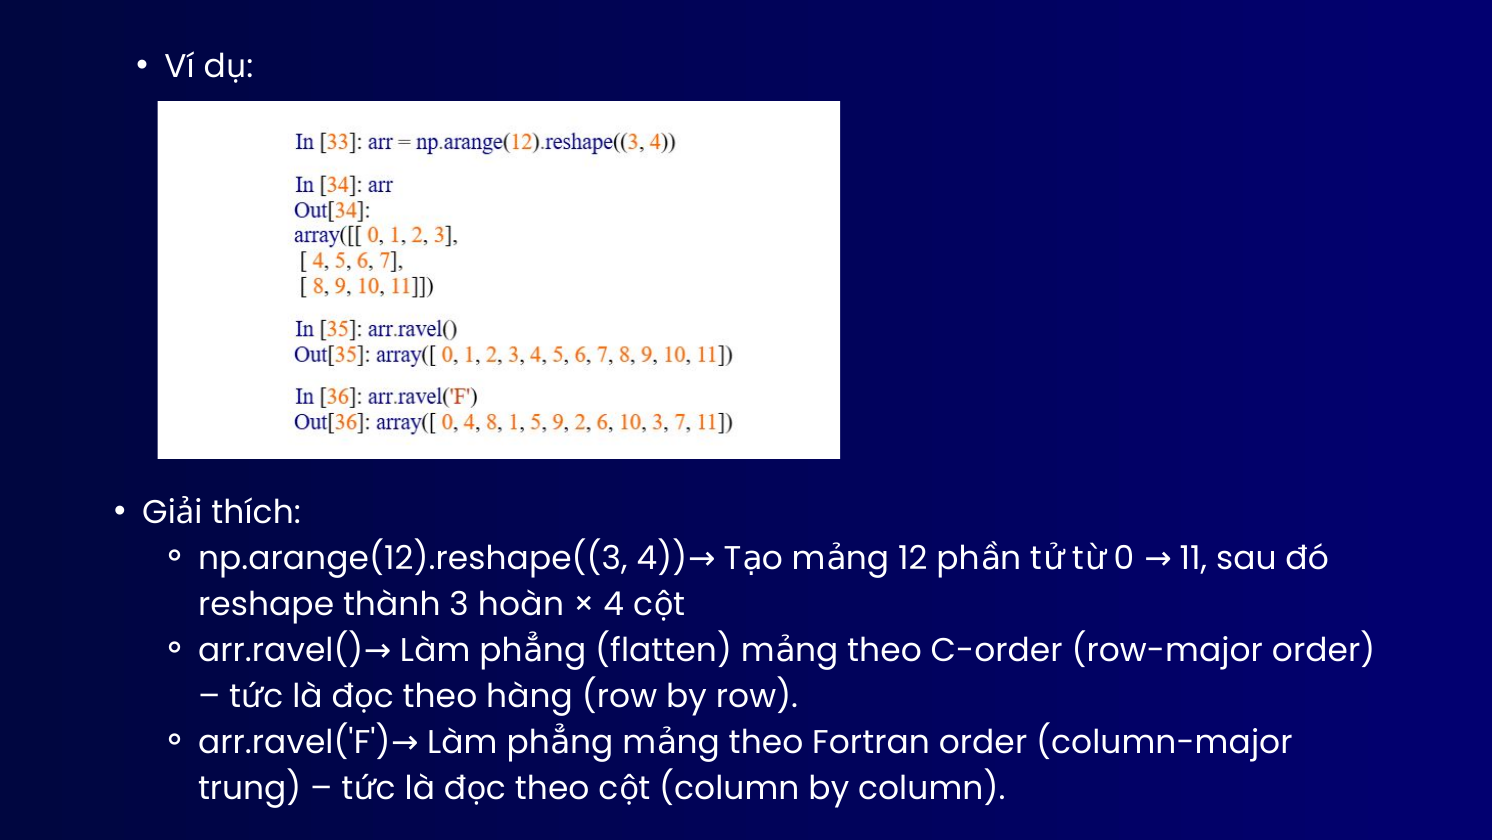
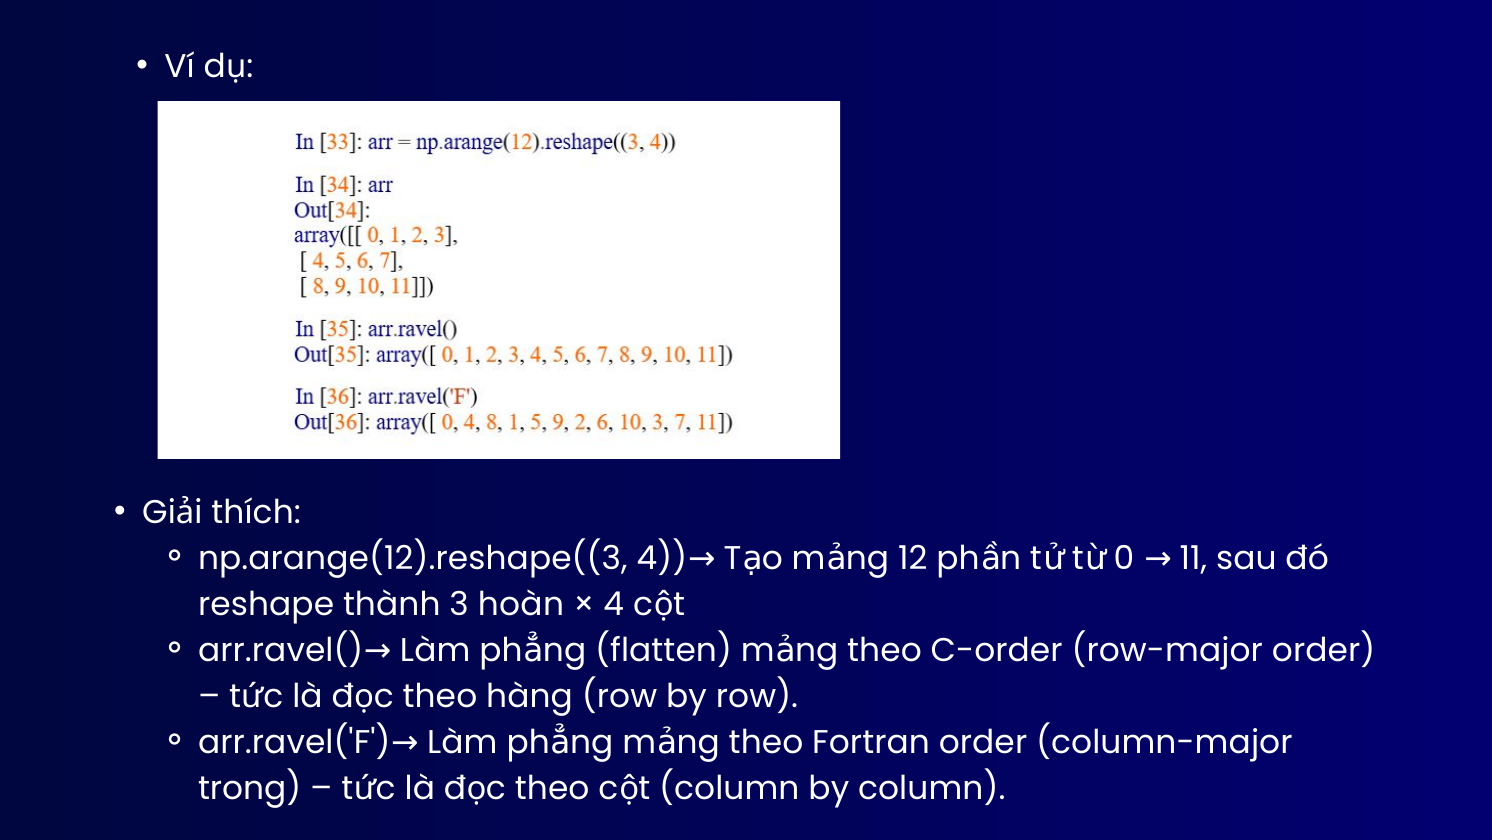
trung: trung -> trong (250, 788)
